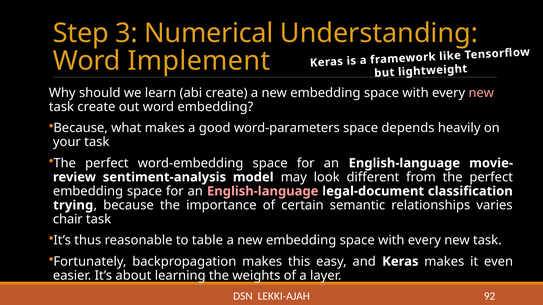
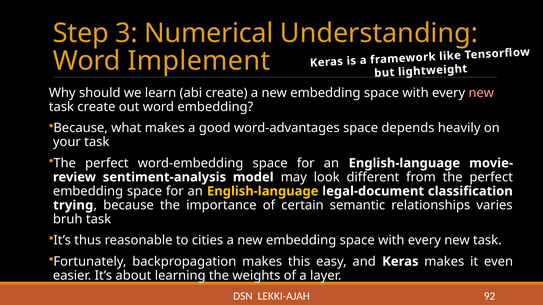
word-parameters: word-parameters -> word-advantages (287, 128)
English-language colour: pink -> yellow (263, 191)
chair: chair -> bruh (68, 220)
table: table -> cities (208, 241)
